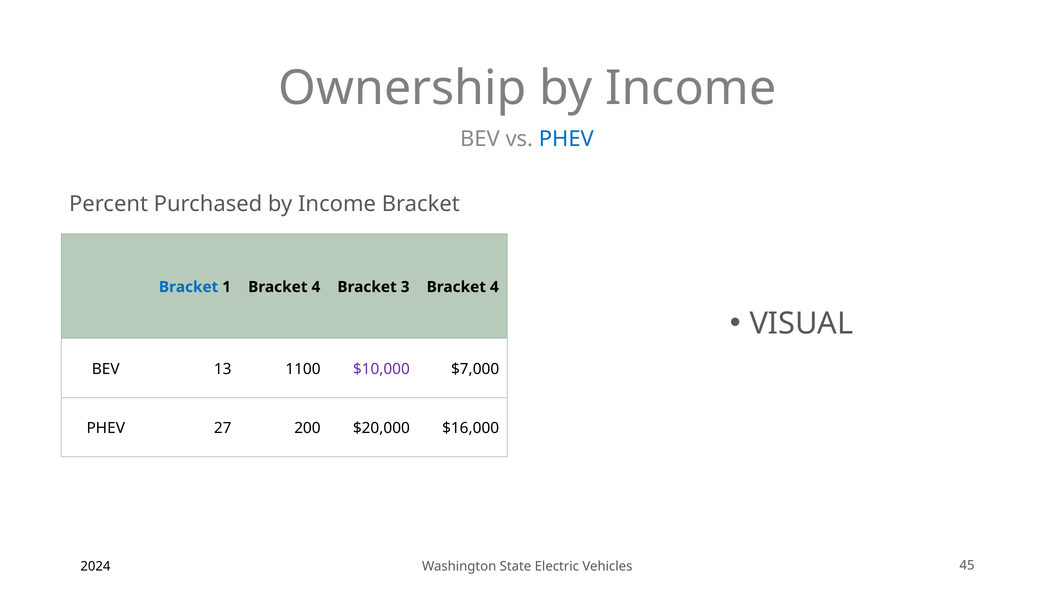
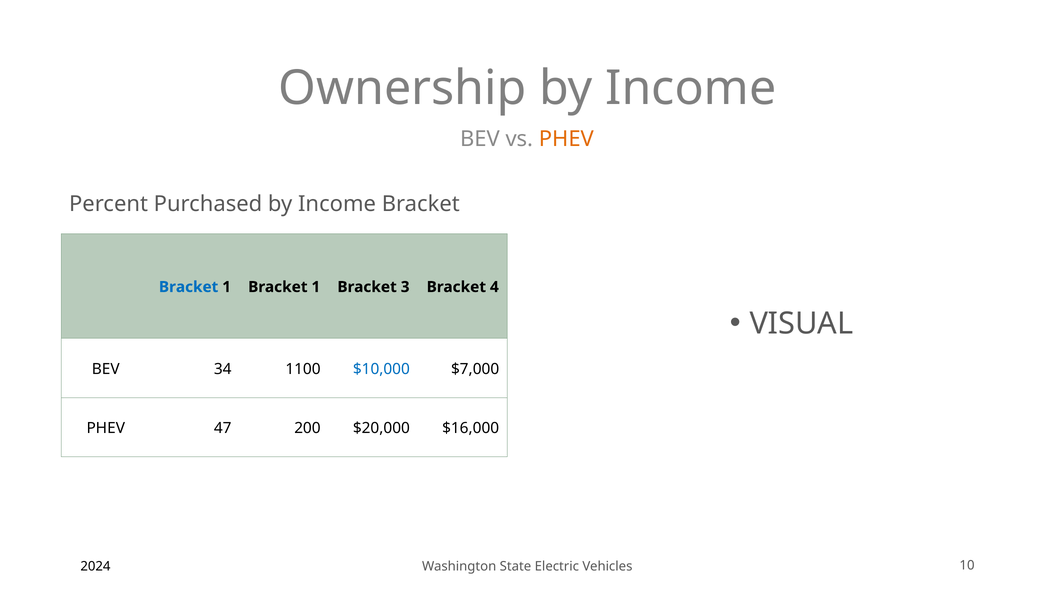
PHEV colour: blue -> orange (566, 139)
1 Bracket 4: 4 -> 1 (316, 287)
13: 13 -> 34 (223, 369)
$10,000 colour: purple -> blue (381, 369)
27: 27 -> 47 (223, 428)
45: 45 -> 10 (967, 566)
